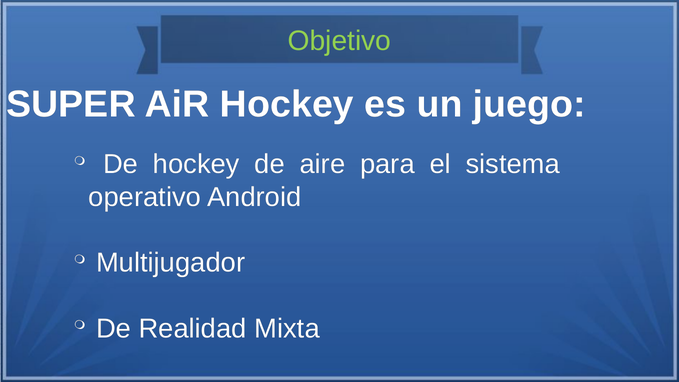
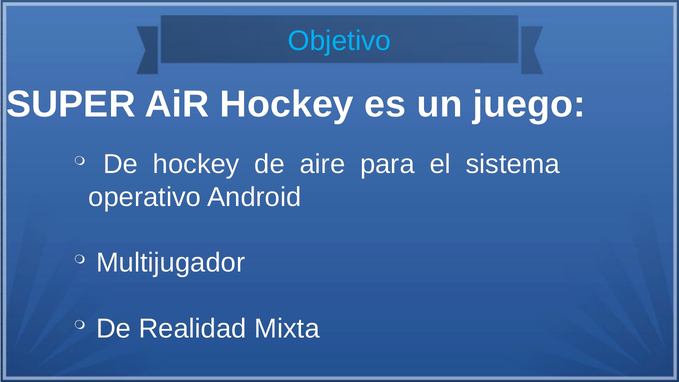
Objetivo colour: light green -> light blue (339, 41)
